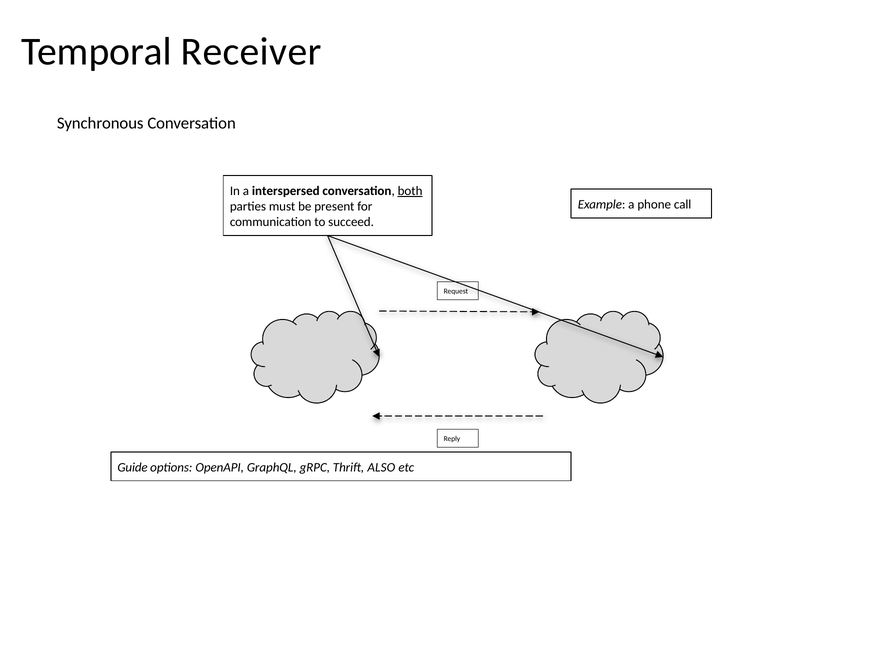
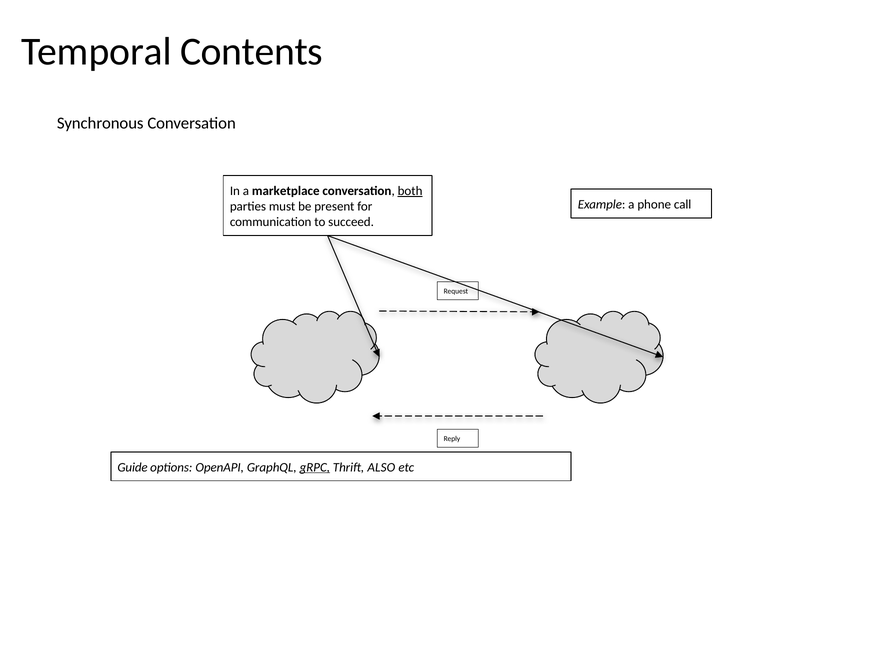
Receiver: Receiver -> Contents (252, 52)
interspersed: interspersed -> marketplace (286, 191)
gRPC underline: none -> present (315, 467)
